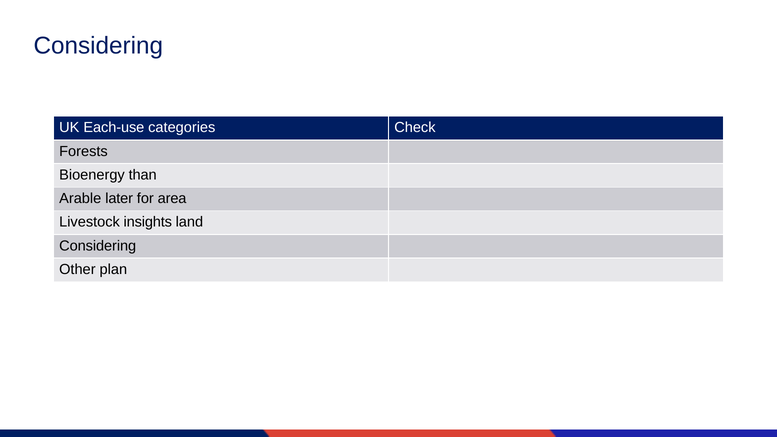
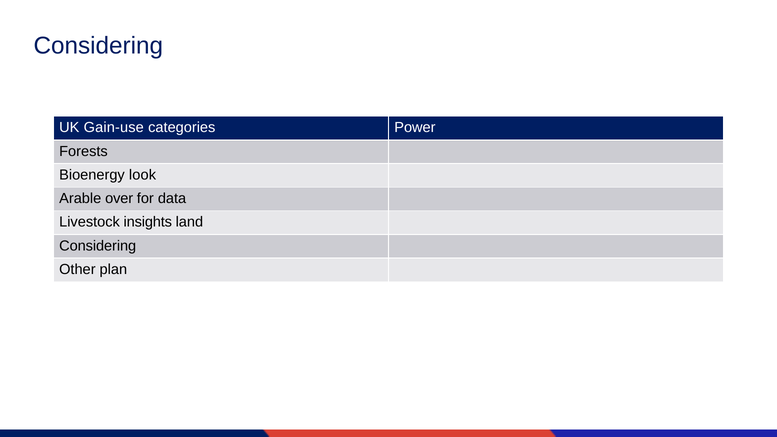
Each-use: Each-use -> Gain-use (114, 128)
Check: Check -> Power (415, 128)
than: than -> look (143, 175)
later: later -> over (119, 199)
area: area -> data (172, 199)
